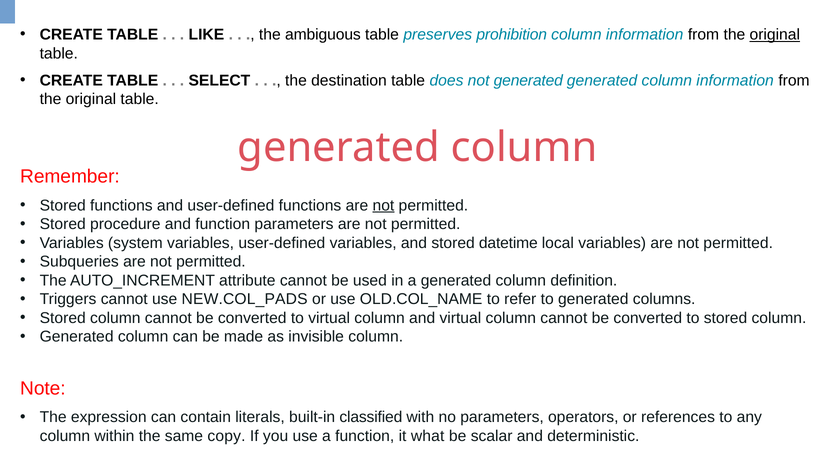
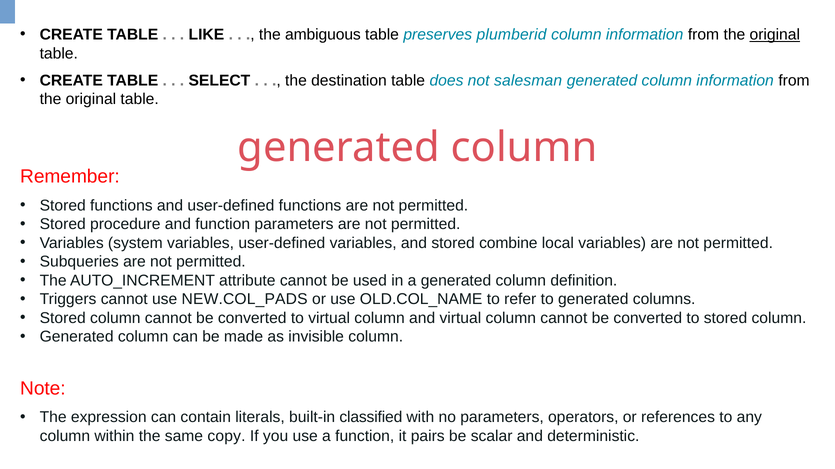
prohibition: prohibition -> plumberid (512, 35)
not generated: generated -> salesman (528, 81)
not underline: present -> none (383, 206)
datetime: datetime -> combine (508, 243)
what: what -> pairs (428, 437)
